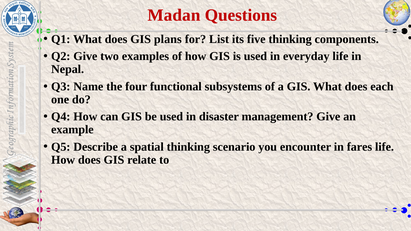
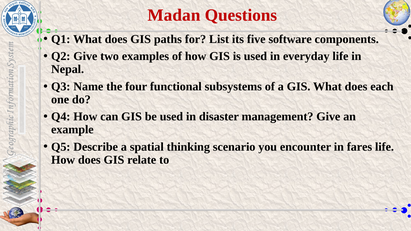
plans: plans -> paths (168, 39)
five thinking: thinking -> software (290, 39)
